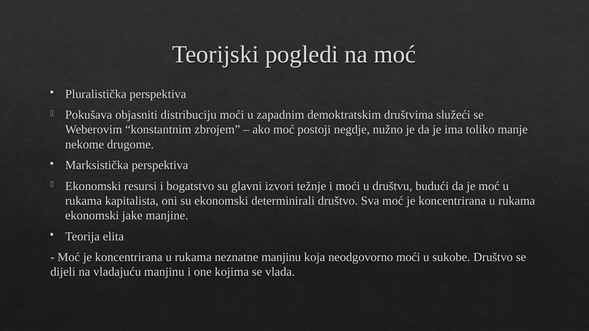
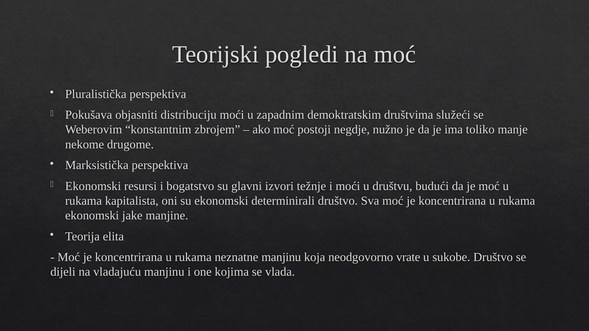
neodgovorno moći: moći -> vrate (408, 257)
